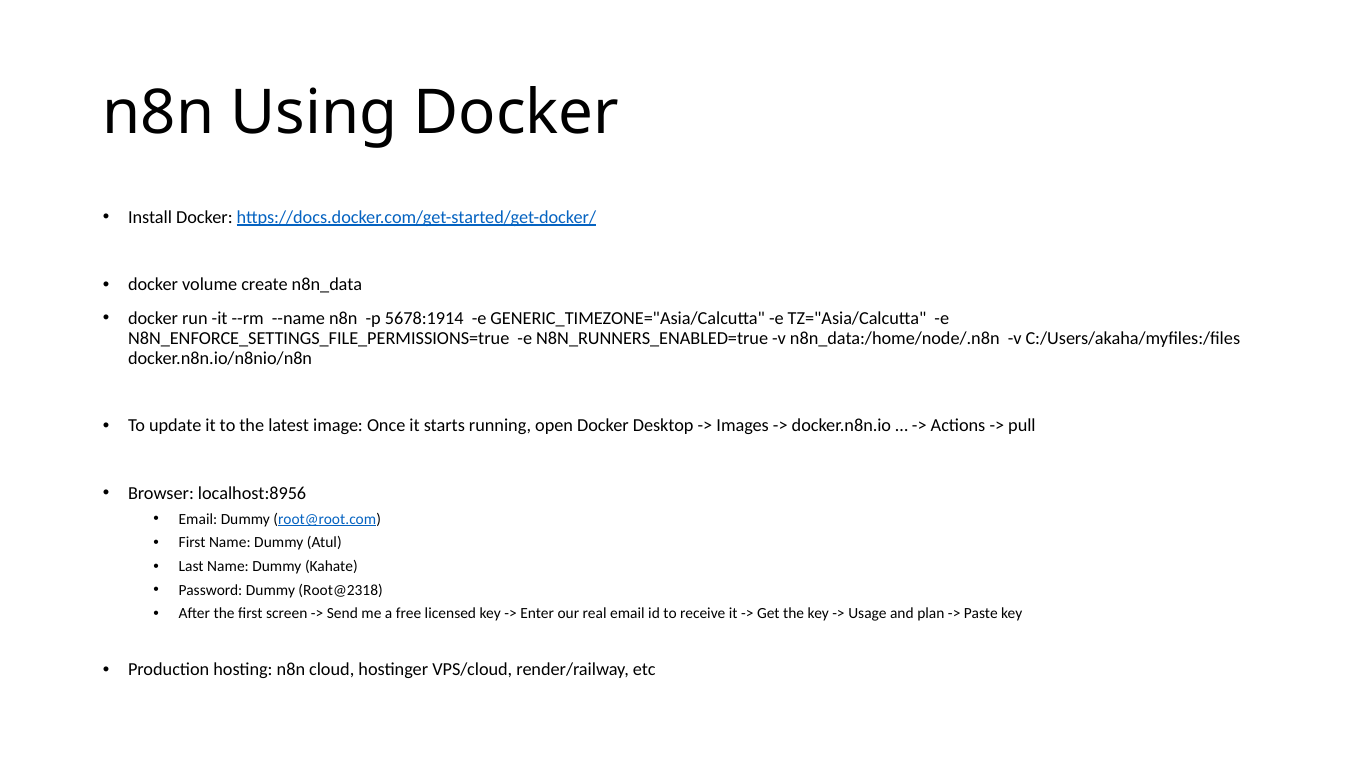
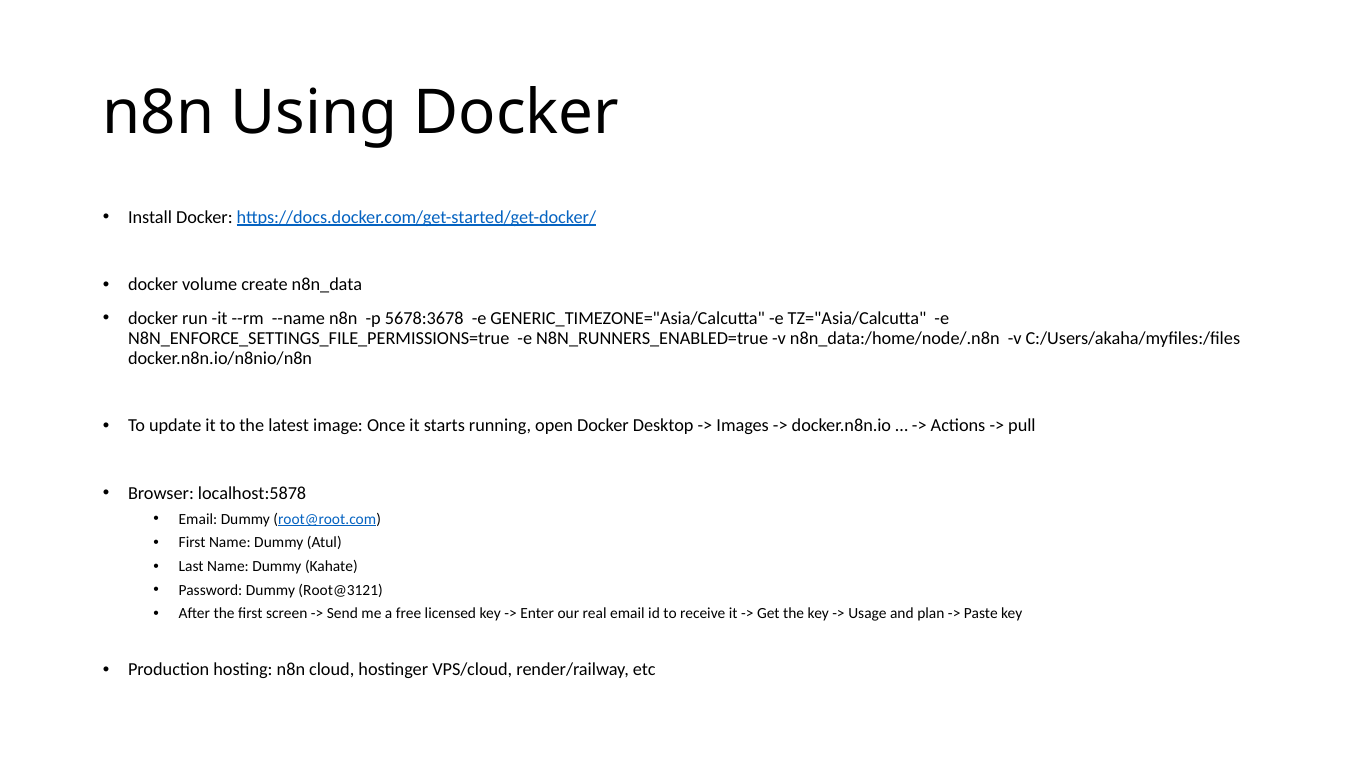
5678:1914: 5678:1914 -> 5678:3678 (424, 319)
localhost:8956: localhost:8956 -> localhost:5878 (252, 493)
Root@2318: Root@2318 -> Root@3121 (341, 590)
